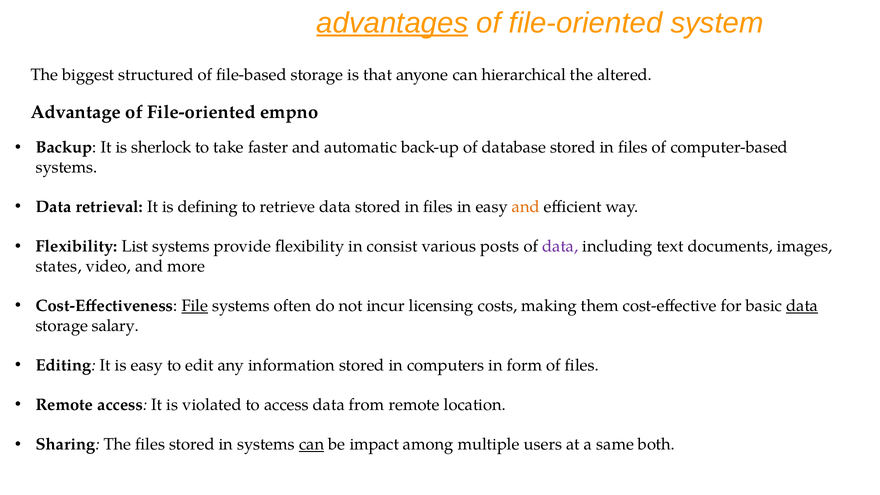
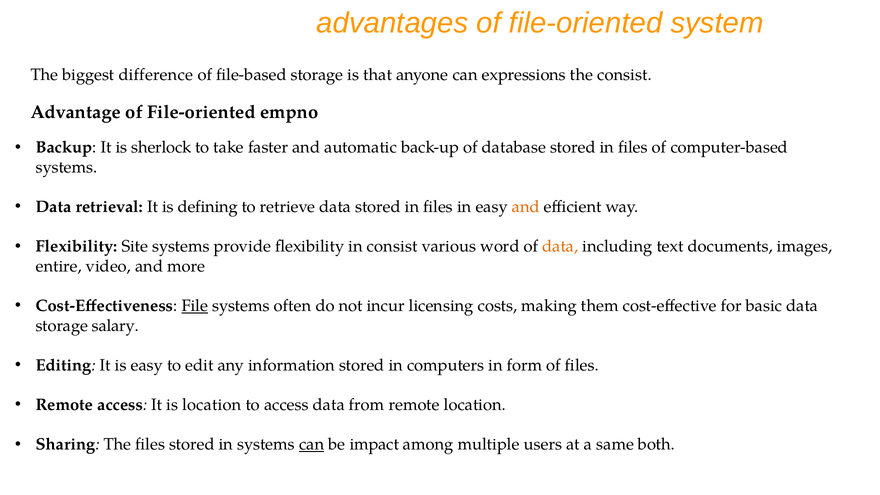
advantages underline: present -> none (392, 23)
structured: structured -> difference (156, 75)
hierarchical: hierarchical -> expressions (524, 75)
the altered: altered -> consist (625, 75)
List: List -> Site (135, 246)
posts: posts -> word (500, 246)
data colour: purple -> orange (560, 246)
states: states -> entire (59, 266)
data underline: present -> none (802, 306)
is violated: violated -> location (212, 405)
